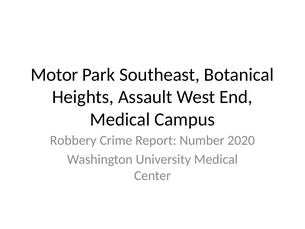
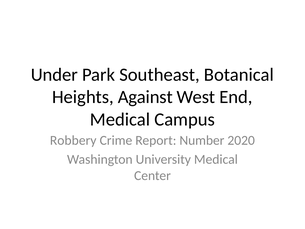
Motor: Motor -> Under (54, 75)
Assault: Assault -> Against (145, 97)
